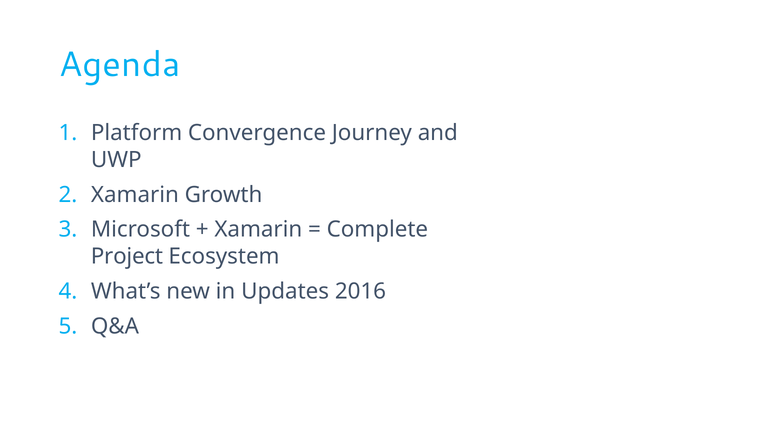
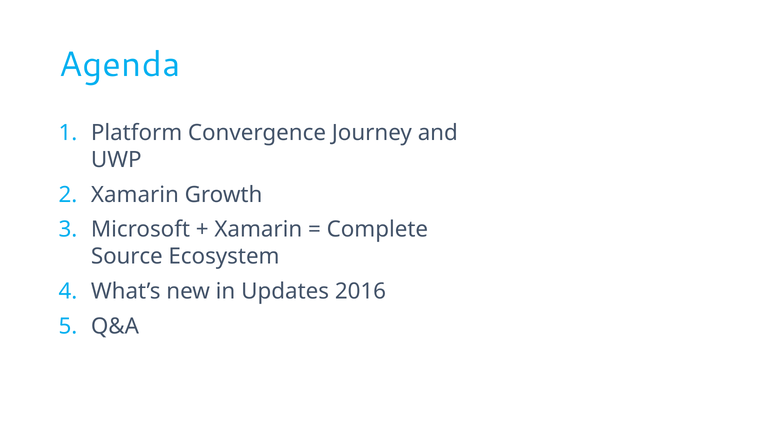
Project: Project -> Source (127, 256)
